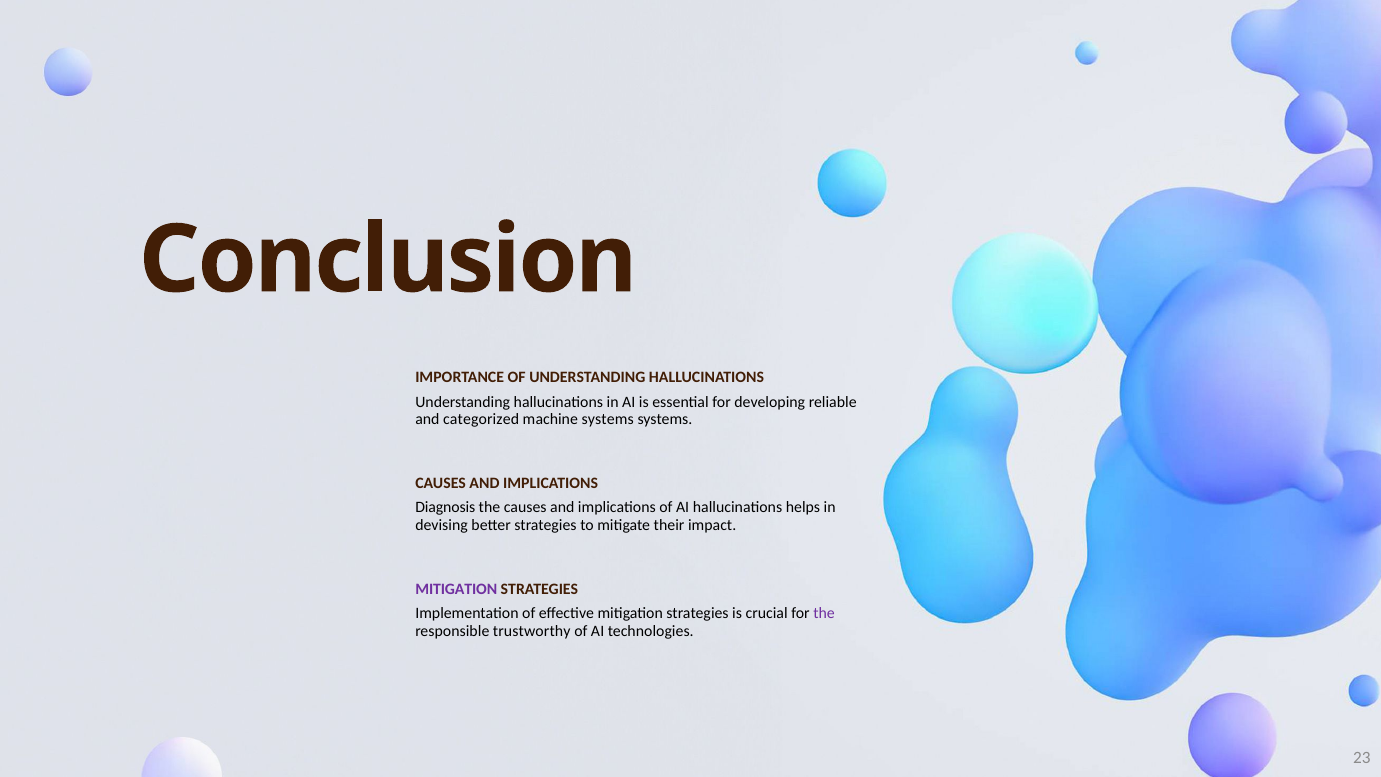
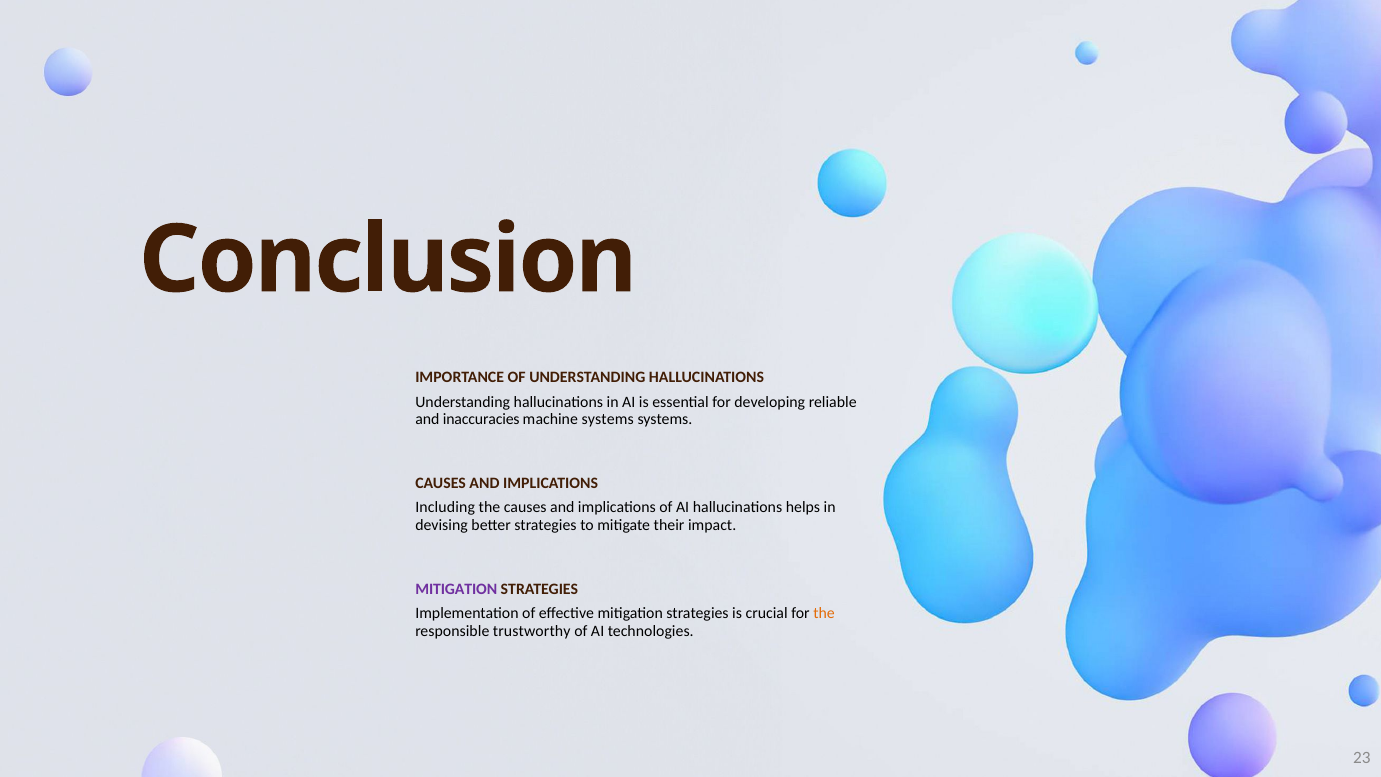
categorized: categorized -> inaccuracies (481, 419)
Diagnosis: Diagnosis -> Including (445, 508)
the colour: purple -> orange (824, 614)
